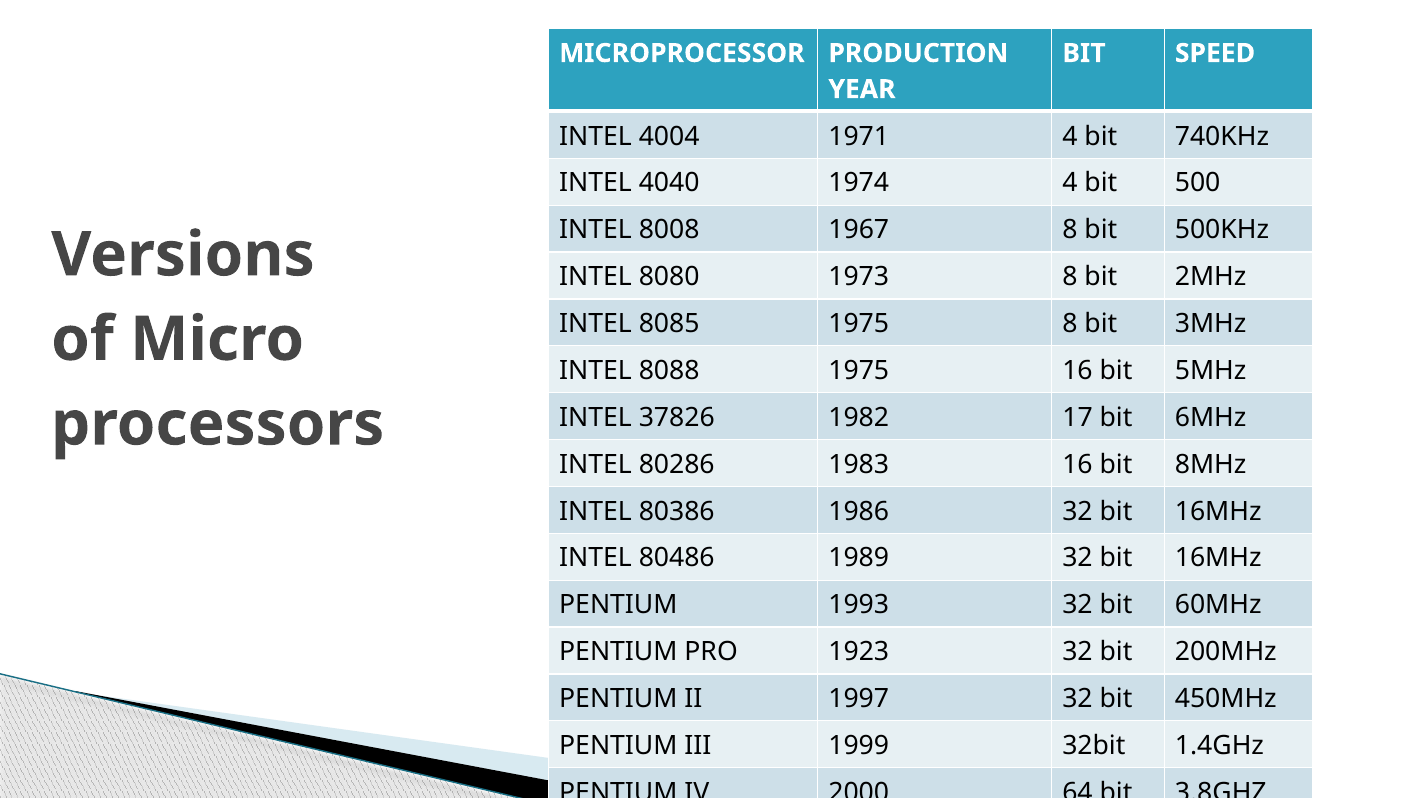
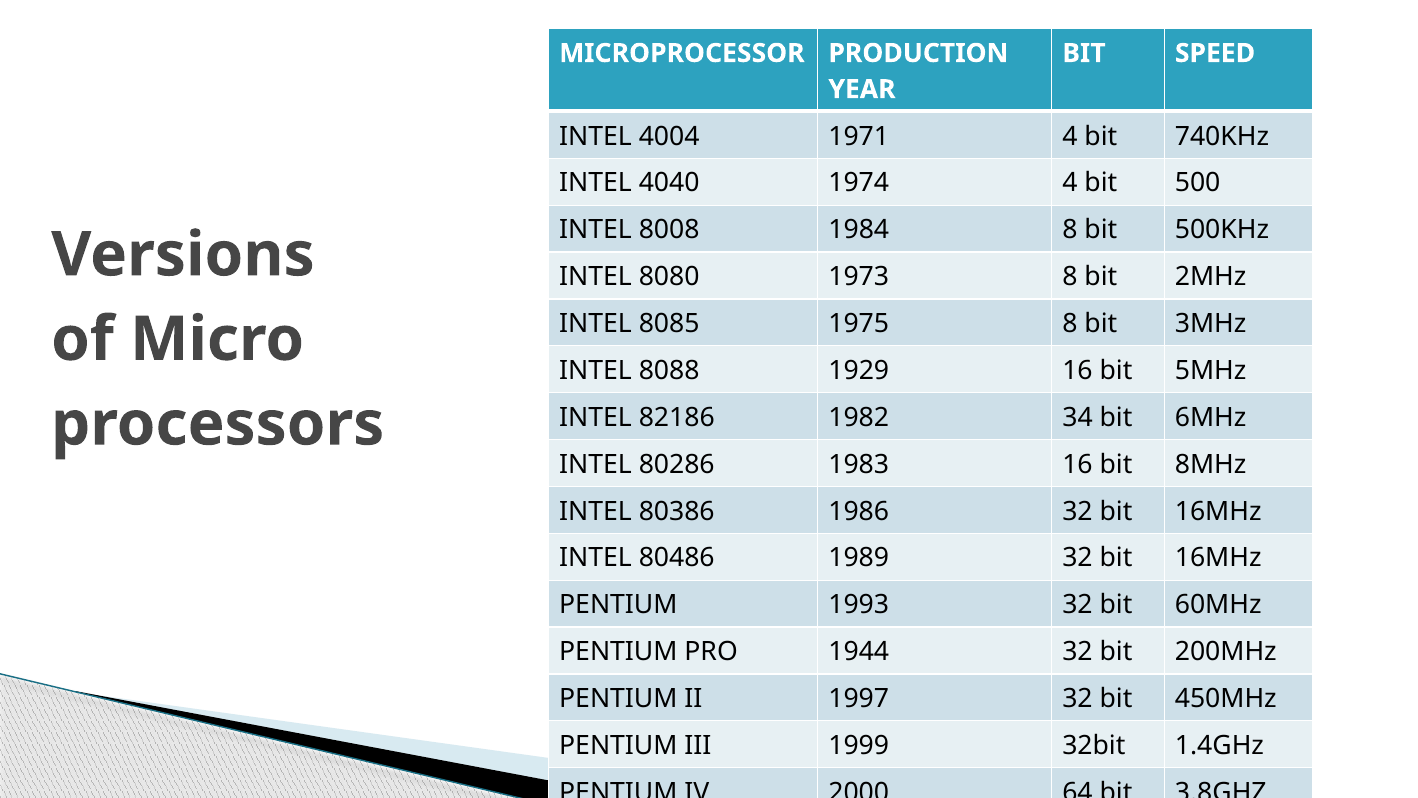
1967: 1967 -> 1984 (859, 230)
8088 1975: 1975 -> 1929 (859, 371)
37826: 37826 -> 82186 (677, 417)
17: 17 -> 34 (1078, 417)
1923: 1923 -> 1944 (859, 652)
